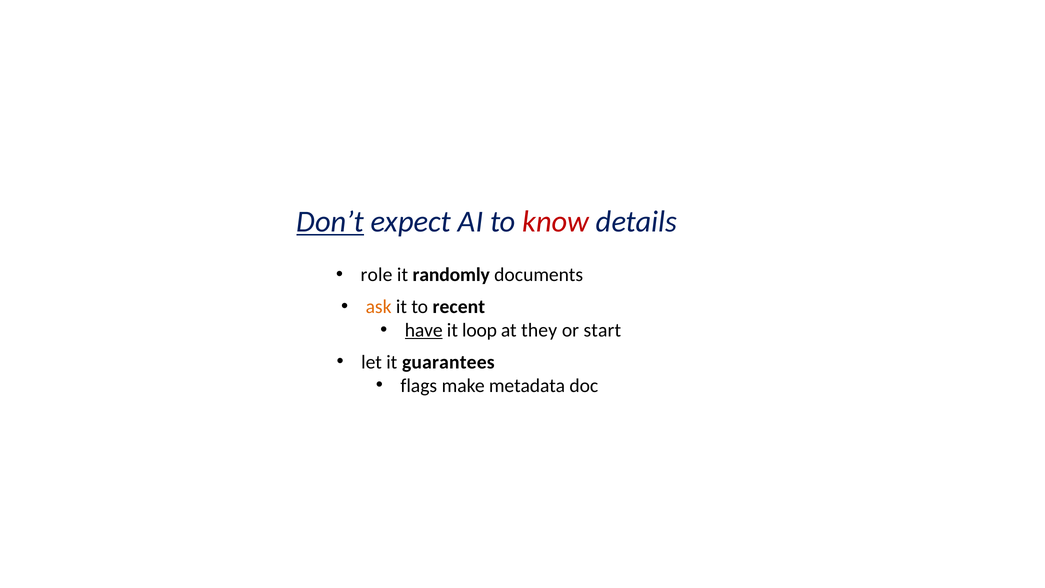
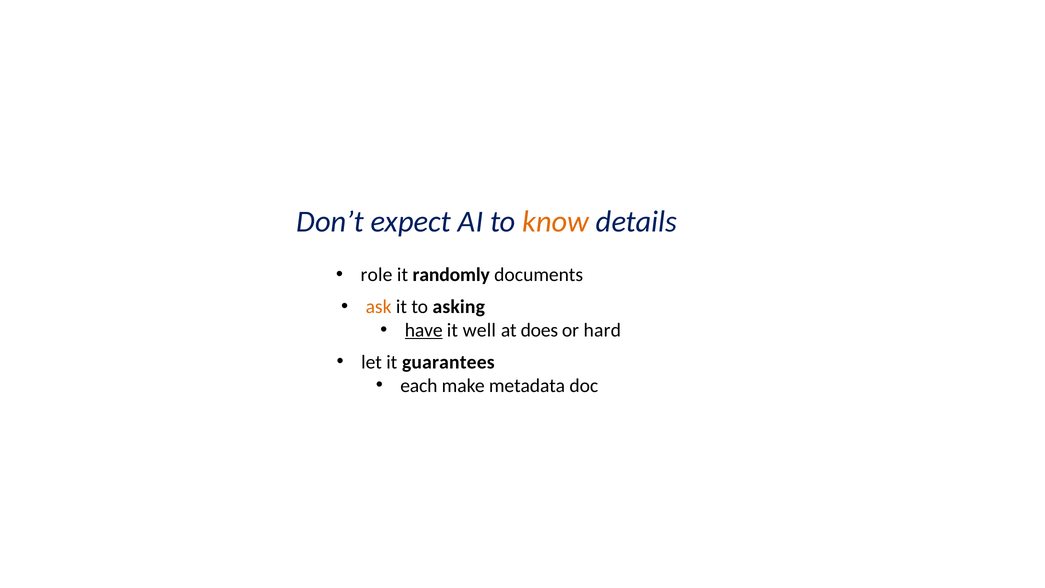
Don’t underline: present -> none (330, 221)
know colour: red -> orange (556, 221)
recent: recent -> asking (459, 307)
loop: loop -> well (479, 330)
they: they -> does (539, 330)
start: start -> hard (602, 330)
flags: flags -> each (419, 385)
